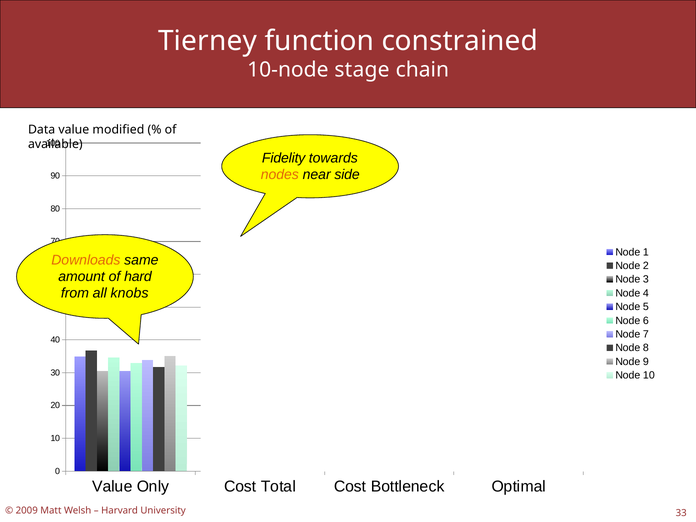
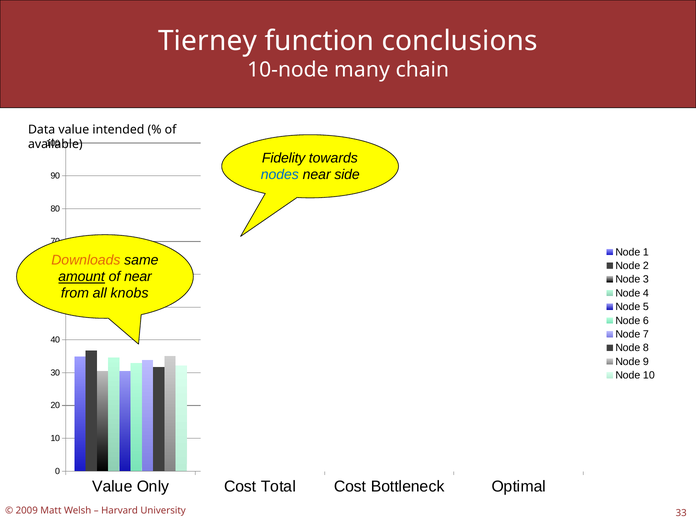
constrained: constrained -> conclusions (460, 41)
stage: stage -> many (362, 70)
modified: modified -> intended (118, 130)
nodes colour: orange -> blue (280, 175)
amount underline: none -> present (82, 277)
of hard: hard -> near (138, 277)
